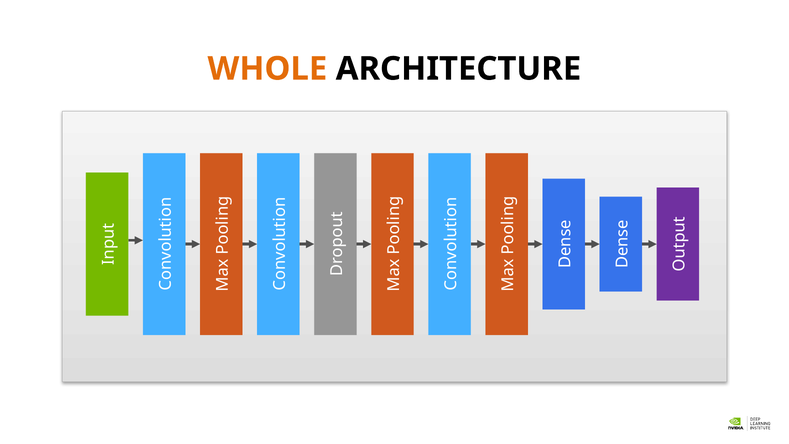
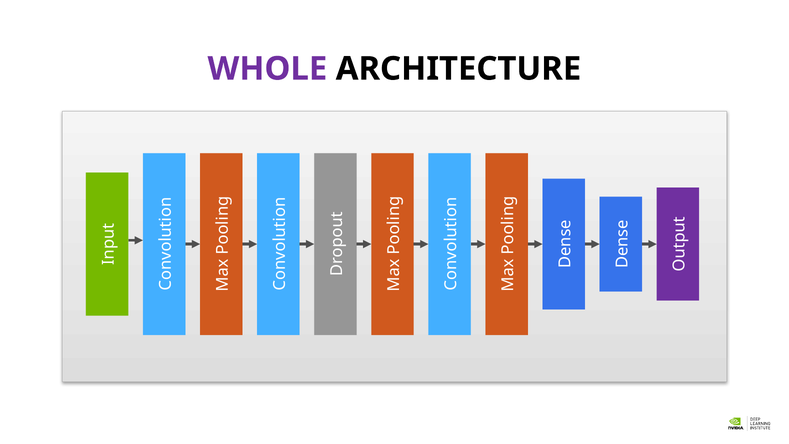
WHOLE colour: orange -> purple (267, 69)
